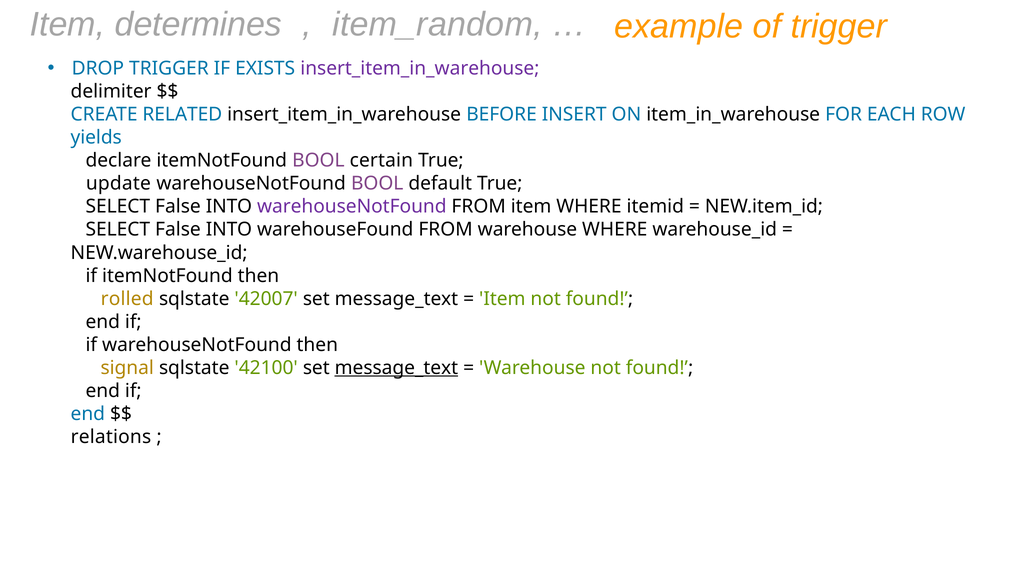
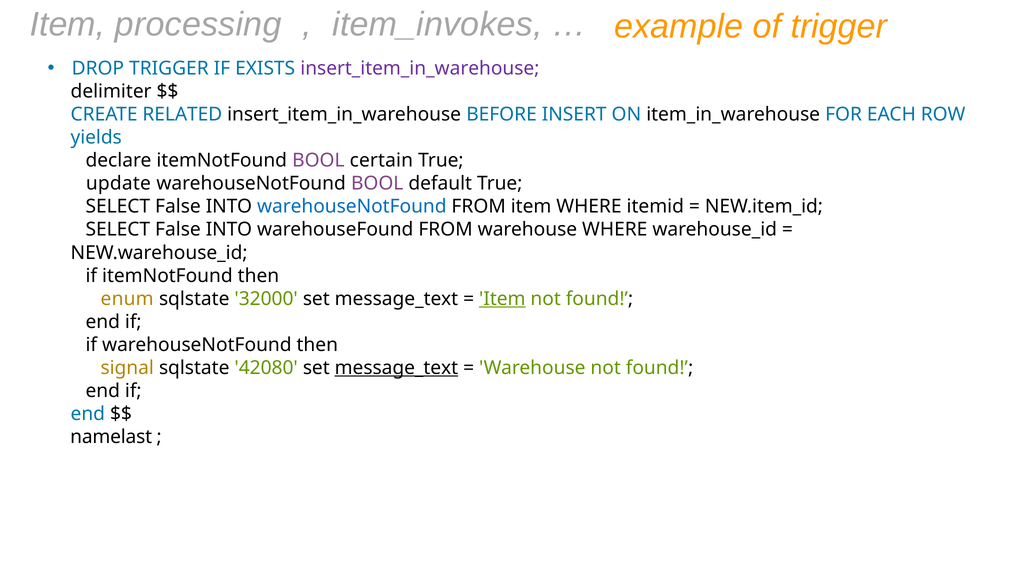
determines: determines -> processing (198, 24)
item_random: item_random -> item_invokes (437, 24)
warehouseNotFound colour: purple -> blue (352, 206)
rolled: rolled -> enum (127, 298)
42007: 42007 -> 32000 (266, 298)
Item underline: none -> present (502, 298)
42100: 42100 -> 42080 (266, 368)
relations: relations -> namelast (111, 437)
